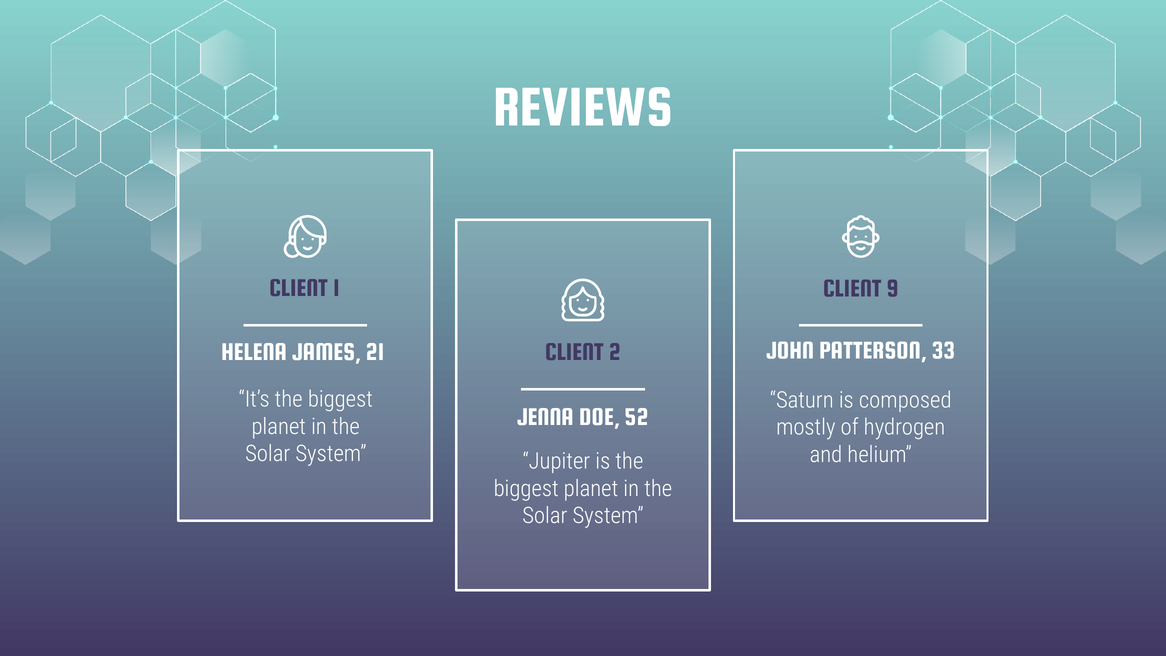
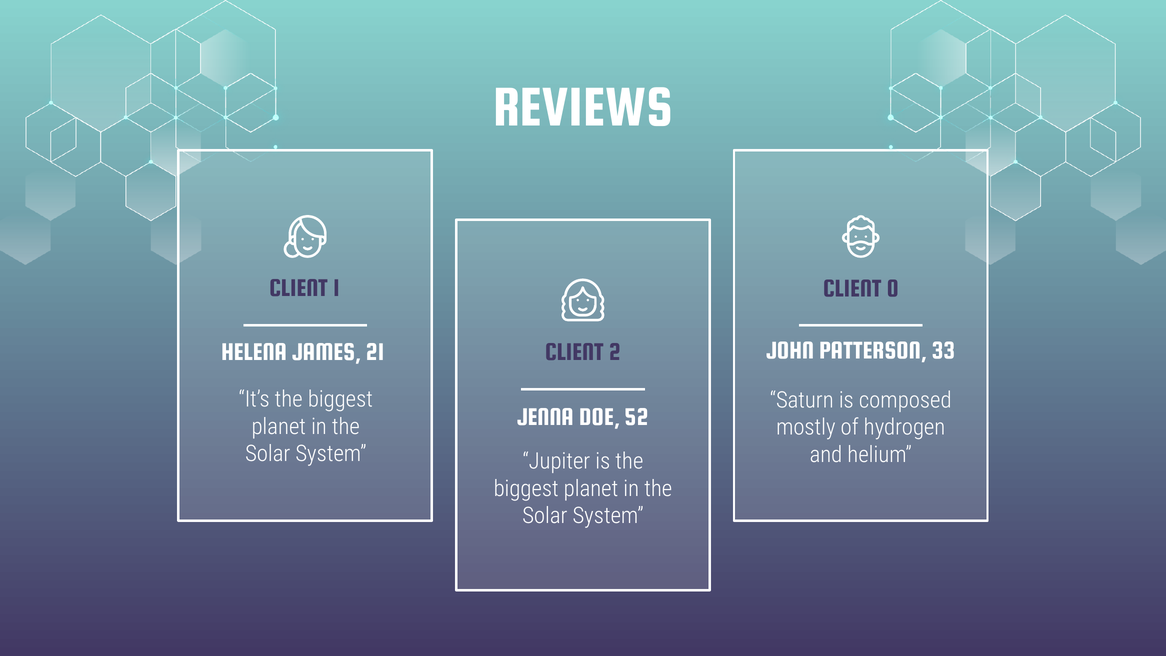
9: 9 -> 0 (893, 288)
